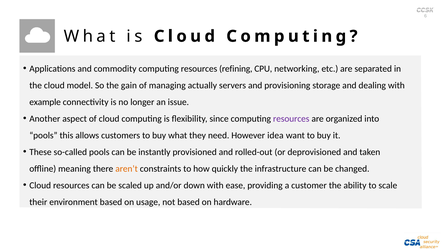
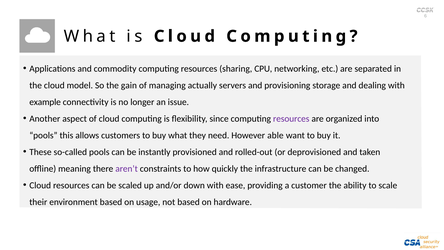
refining: refining -> sharing (236, 69)
idea: idea -> able (275, 135)
aren’t colour: orange -> purple (127, 169)
